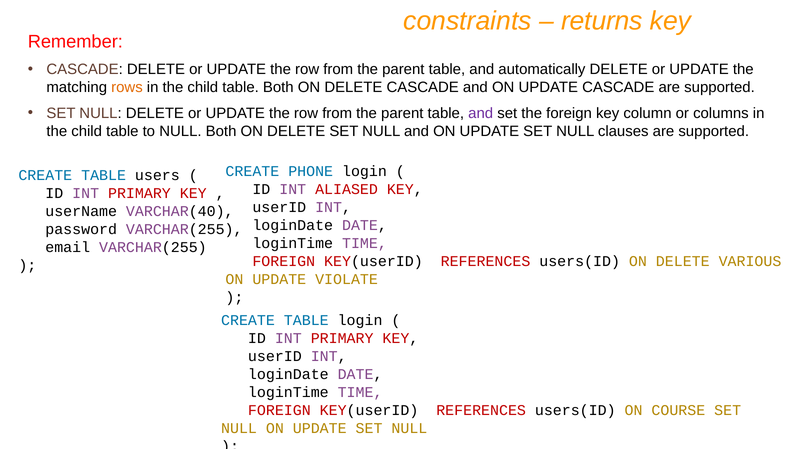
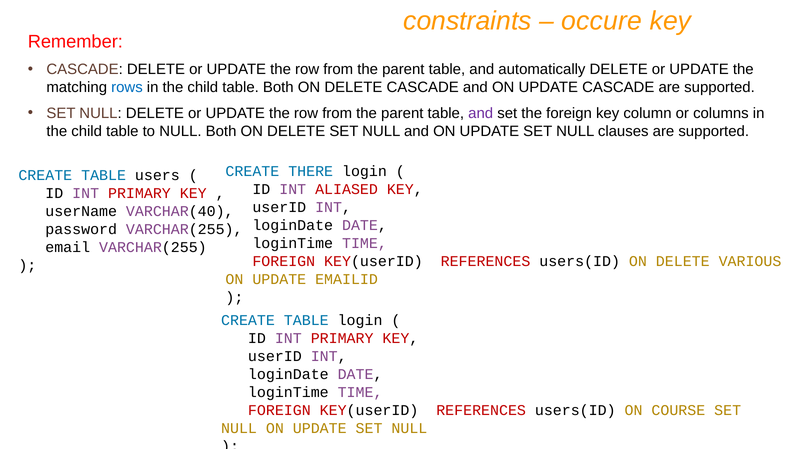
returns: returns -> occure (602, 21)
rows colour: orange -> blue (127, 87)
PHONE: PHONE -> THERE (311, 171)
VIOLATE: VIOLATE -> EMAILID (347, 279)
